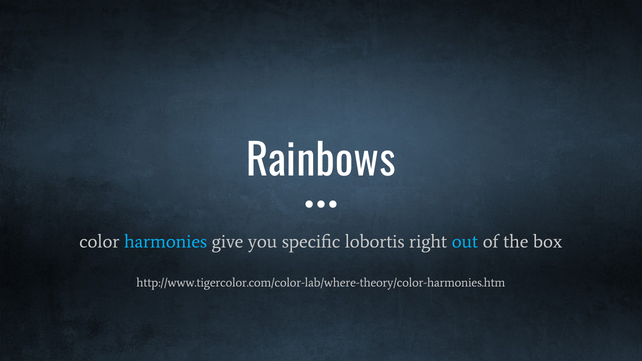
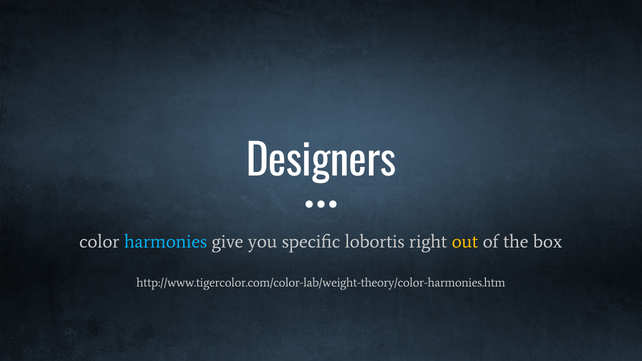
Rainbows: Rainbows -> Designers (321, 162)
out colour: light blue -> yellow (465, 242)
http://www.tigercolor.com/color-lab/where-theory/color-harmonies.htm: http://www.tigercolor.com/color-lab/where-theory/color-harmonies.htm -> http://www.tigercolor.com/color-lab/weight-theory/color-harmonies.htm (321, 283)
